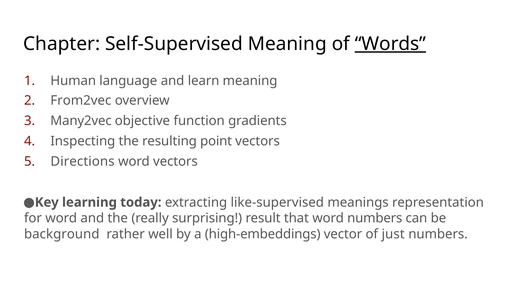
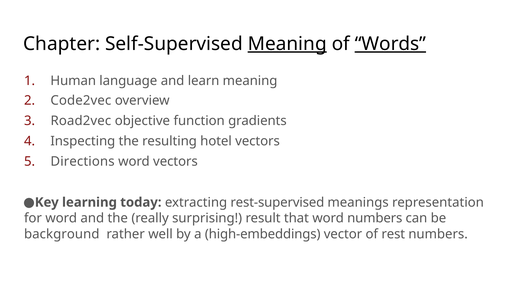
Meaning underline: none -> present (287, 44)
From2vec: From2vec -> Code2vec (81, 100)
Many2vec: Many2vec -> Road2vec (81, 121)
point: point -> hotel (216, 141)
like-supervised: like-supervised -> rest-supervised (277, 202)
just: just -> rest (393, 234)
